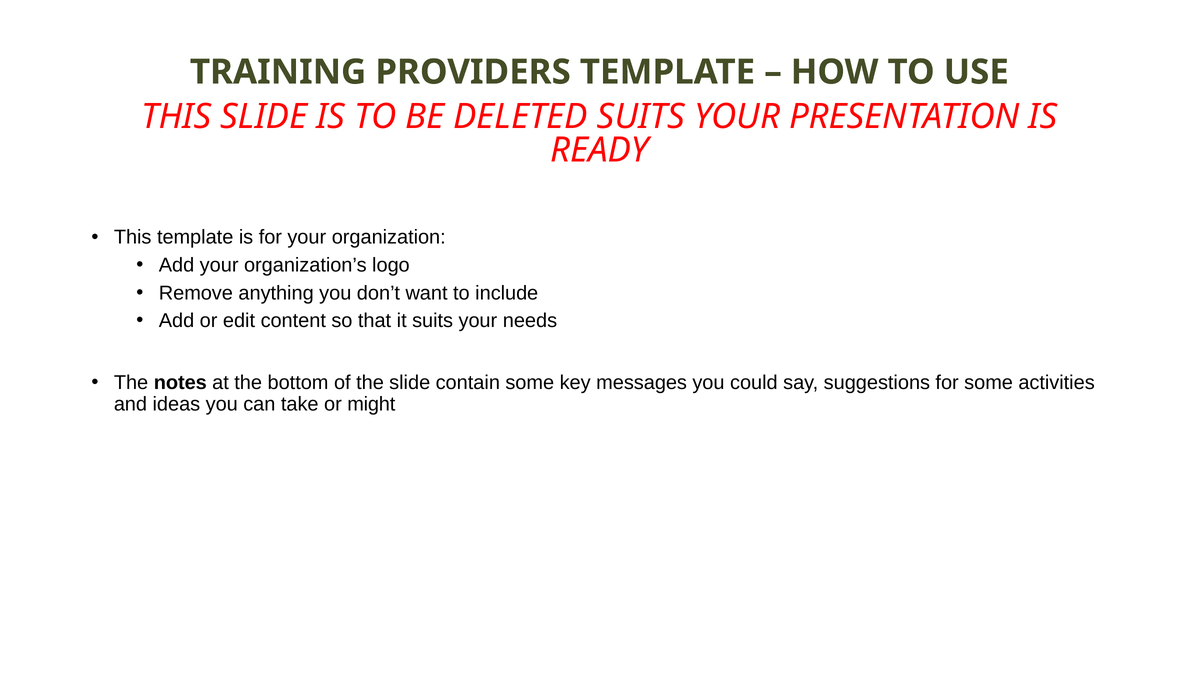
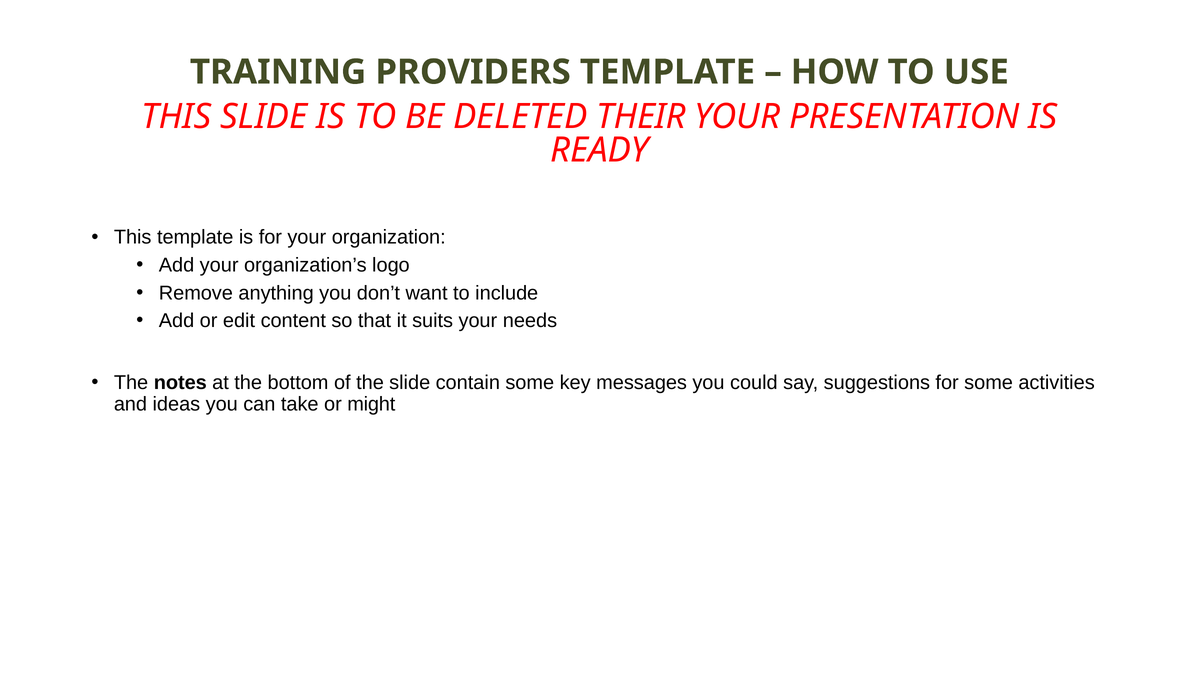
DELETED SUITS: SUITS -> THEIR (641, 116)
